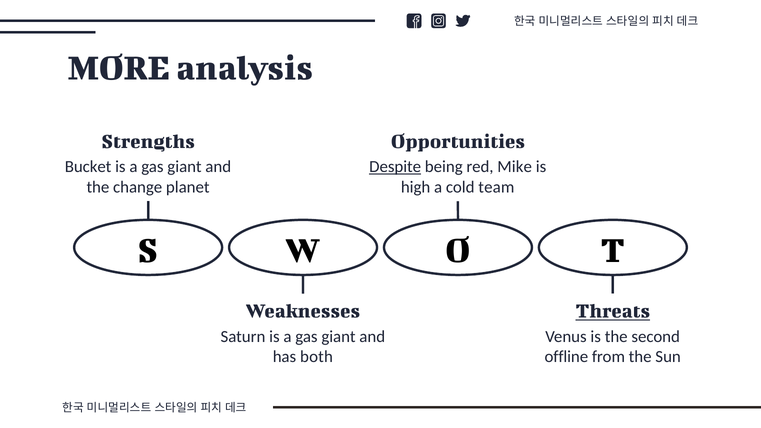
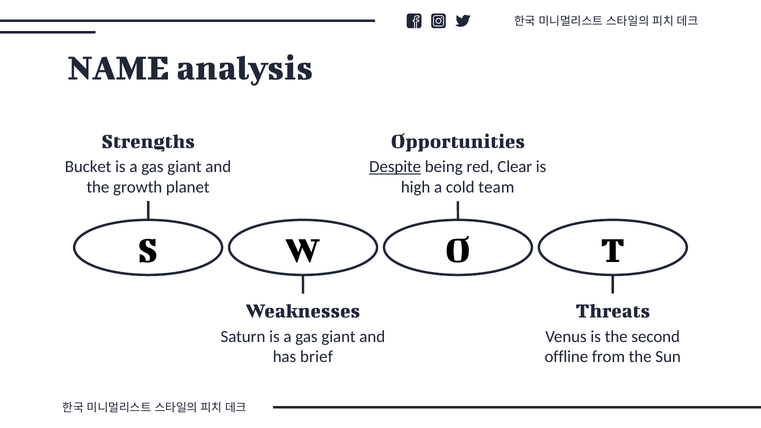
MORE: MORE -> NAME (119, 67)
Mike: Mike -> Clear (515, 167)
change: change -> growth (138, 187)
Threats underline: present -> none (613, 311)
both: both -> brief (316, 357)
